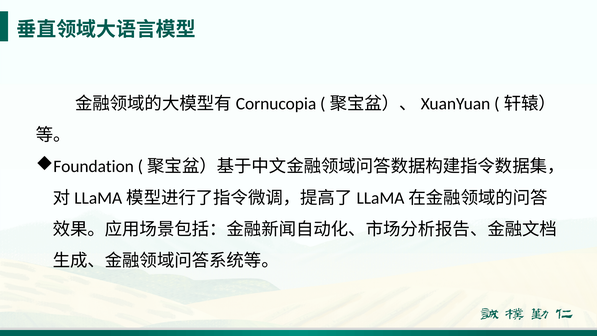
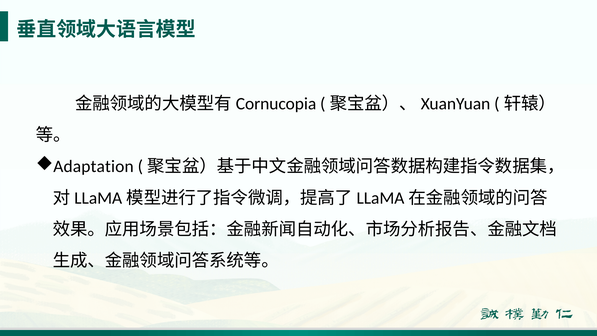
Foundation: Foundation -> Adaptation (93, 166)
